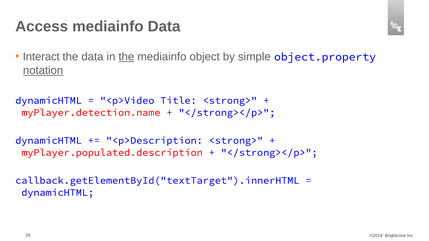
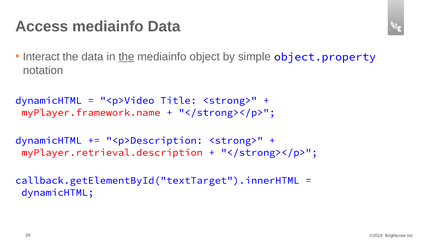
notation underline: present -> none (43, 70)
myPlayer.detection.name: myPlayer.detection.name -> myPlayer.framework.name (91, 113)
myPlayer.populated.description: myPlayer.populated.description -> myPlayer.retrieval.description (112, 153)
